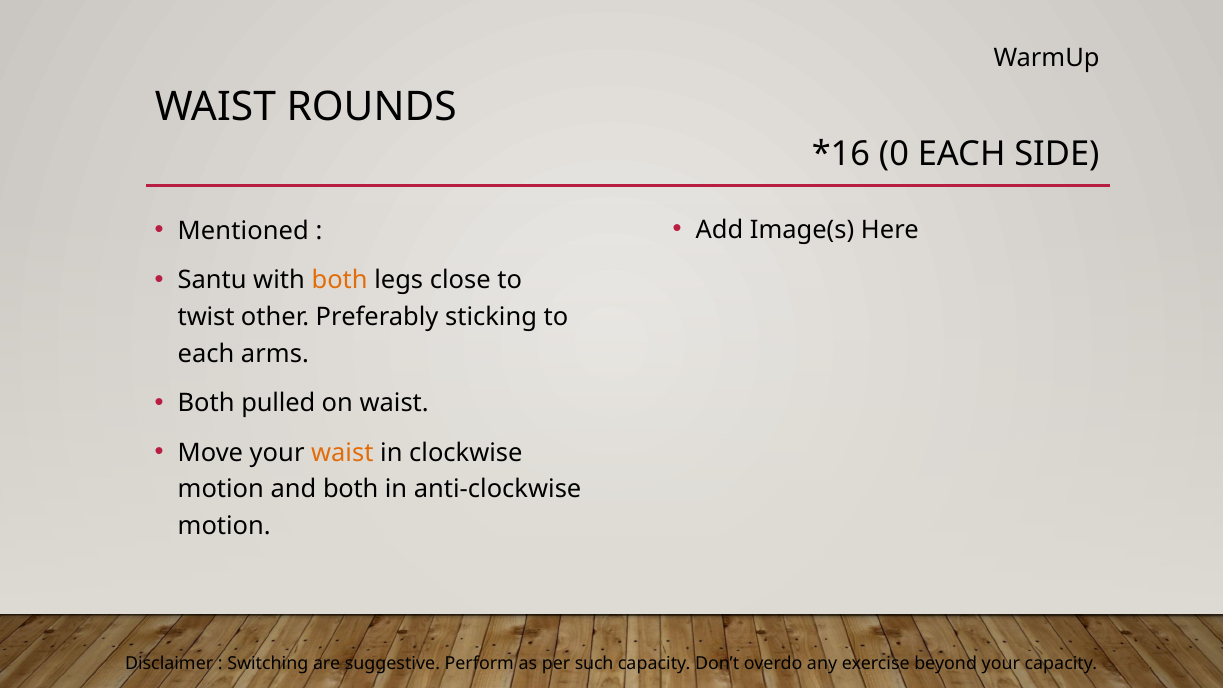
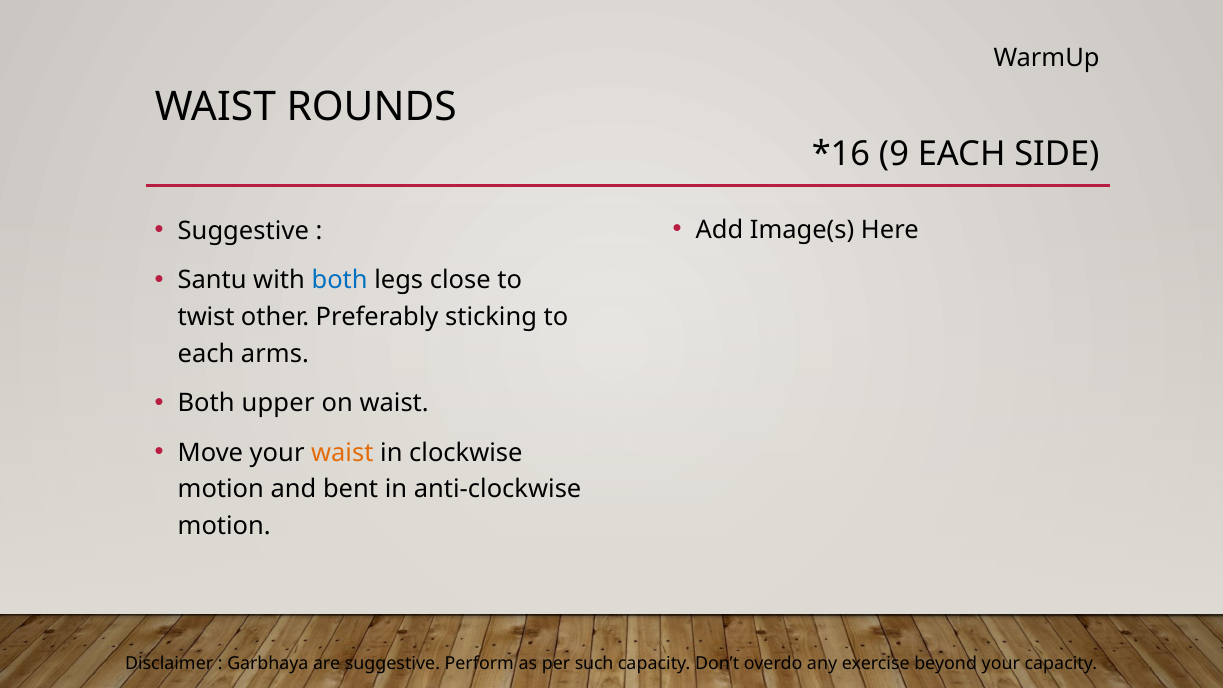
0: 0 -> 9 (894, 154)
Mentioned: Mentioned -> Suggestive (243, 231)
both colour: orange -> blue (340, 280)
pulled: pulled -> upper (278, 403)
and both: both -> bent (351, 489)
Switching: Switching -> Garbhaya (268, 663)
